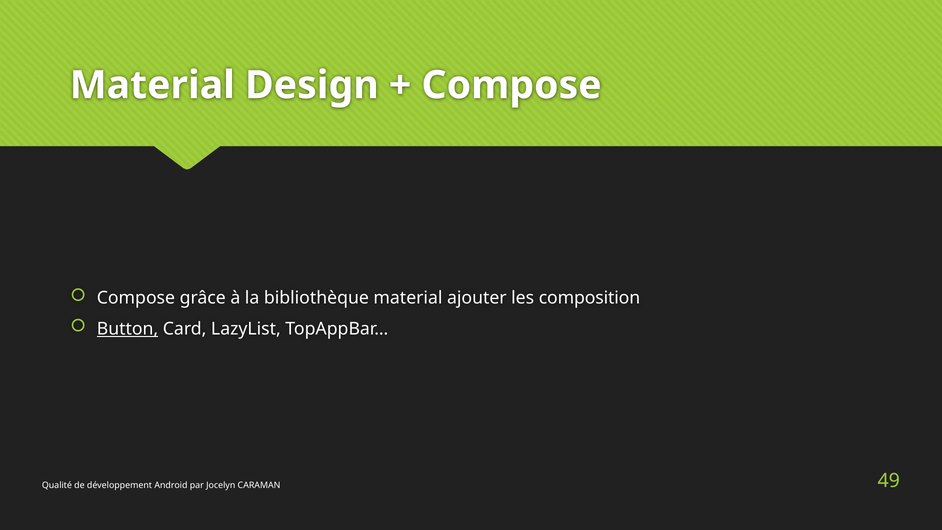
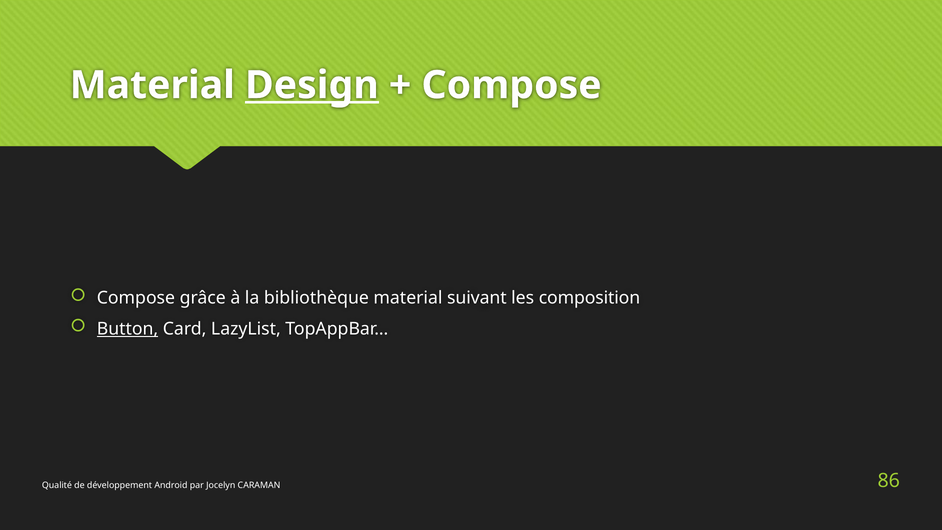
Design underline: none -> present (312, 85)
ajouter: ajouter -> suivant (477, 298)
49: 49 -> 86 (889, 480)
